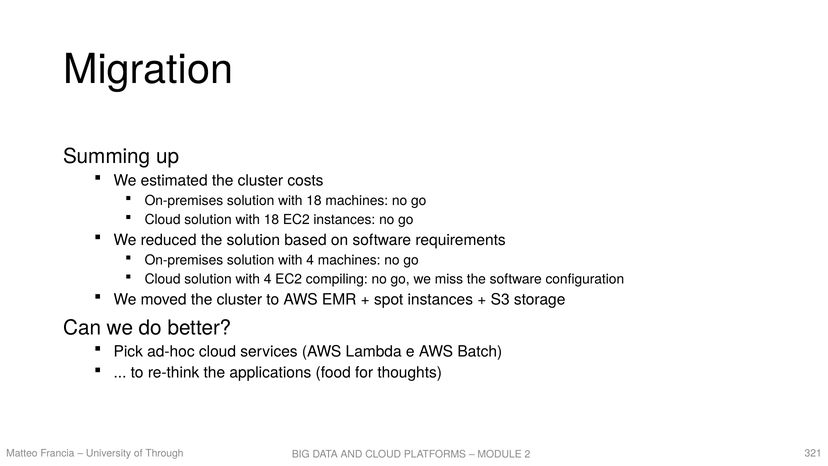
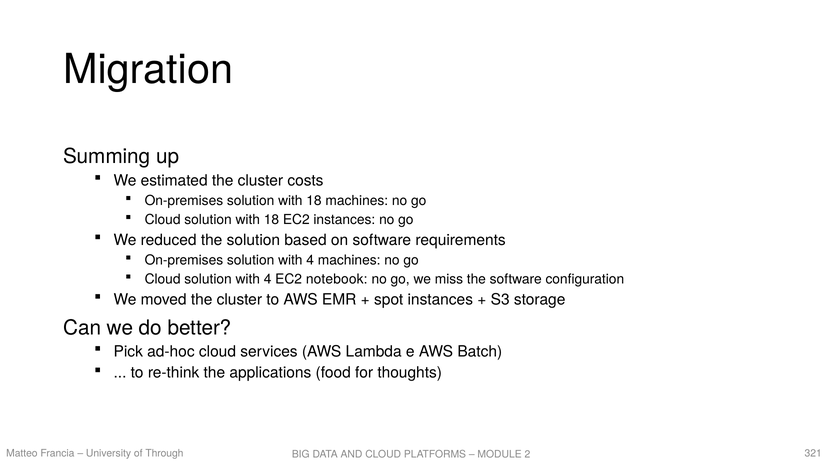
compiling: compiling -> notebook (337, 279)
